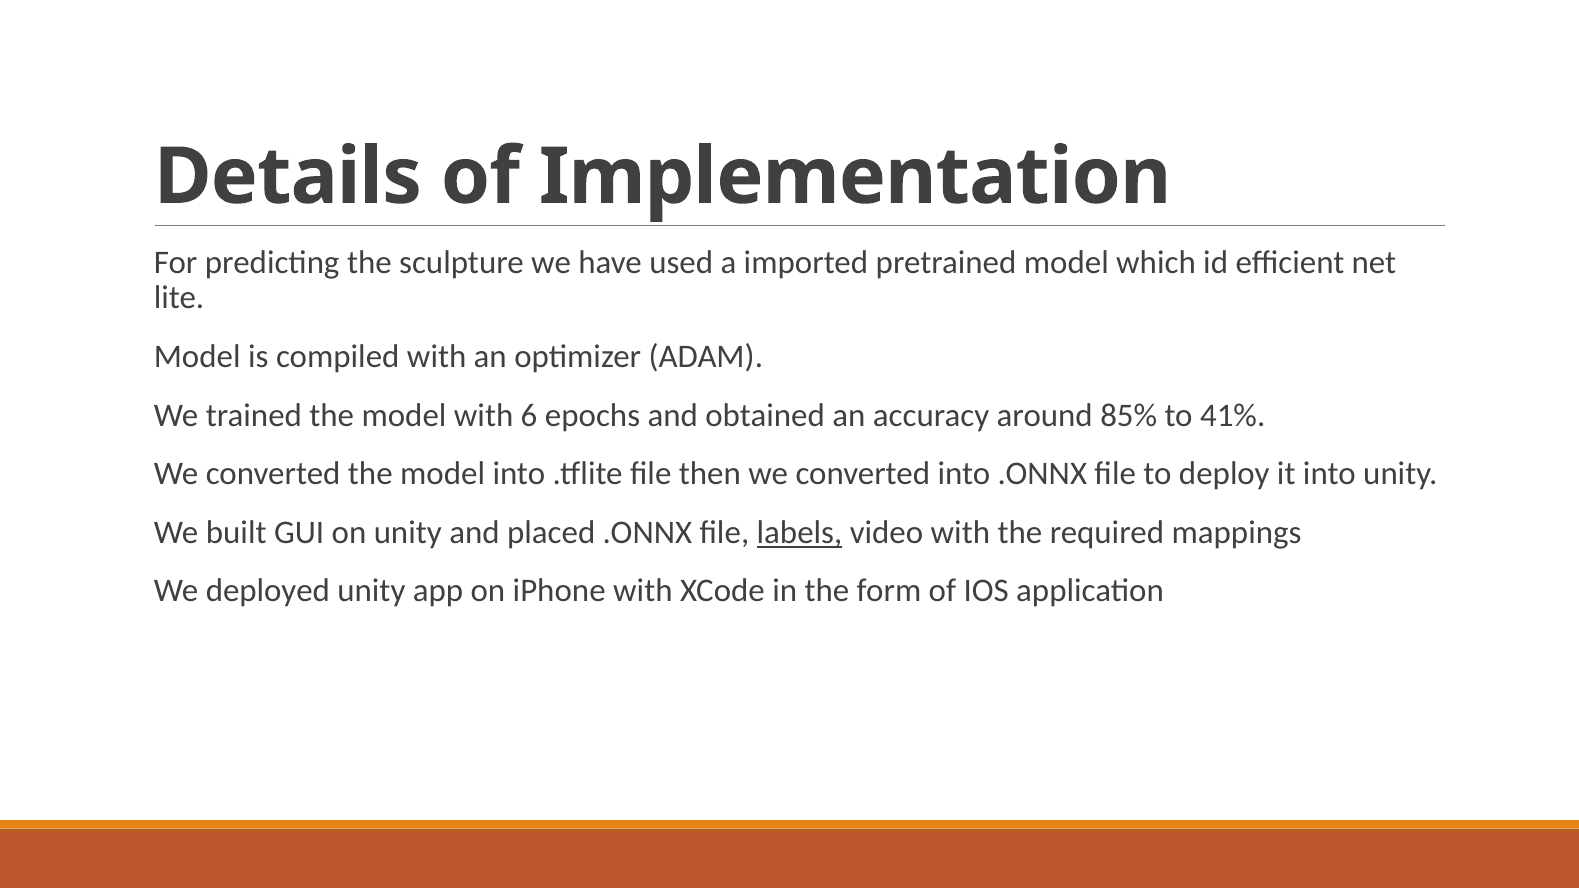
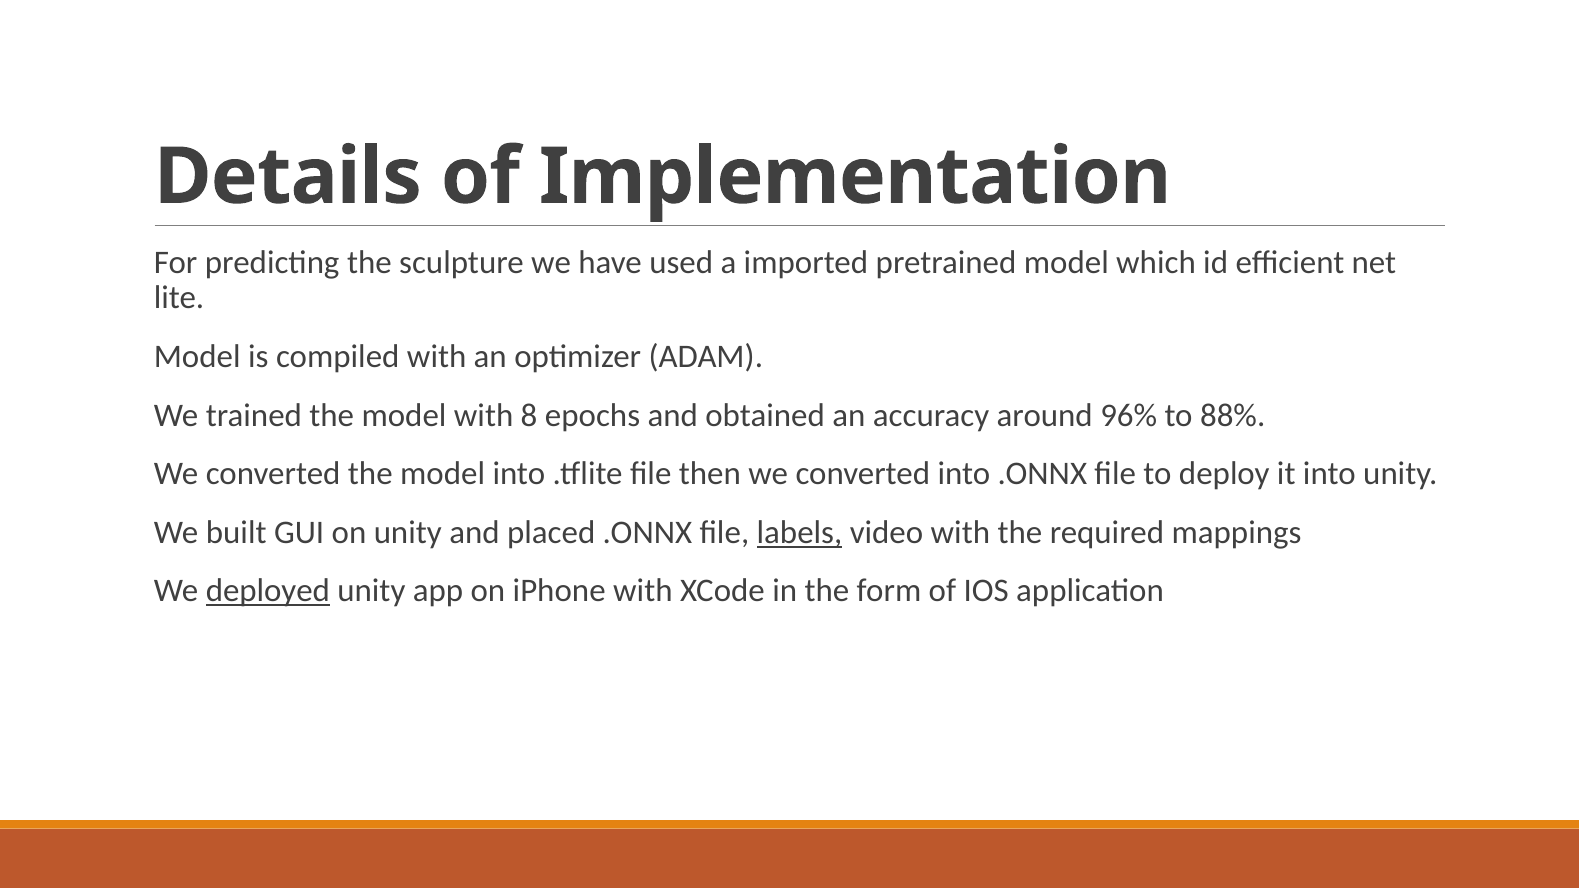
6: 6 -> 8 (529, 415)
85%: 85% -> 96% (1129, 415)
41%: 41% -> 88% (1233, 415)
deployed underline: none -> present (268, 591)
